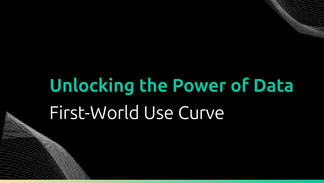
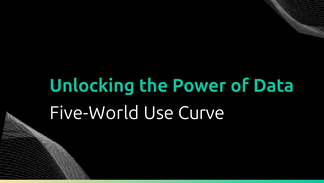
First-World: First-World -> Five-World (94, 113)
